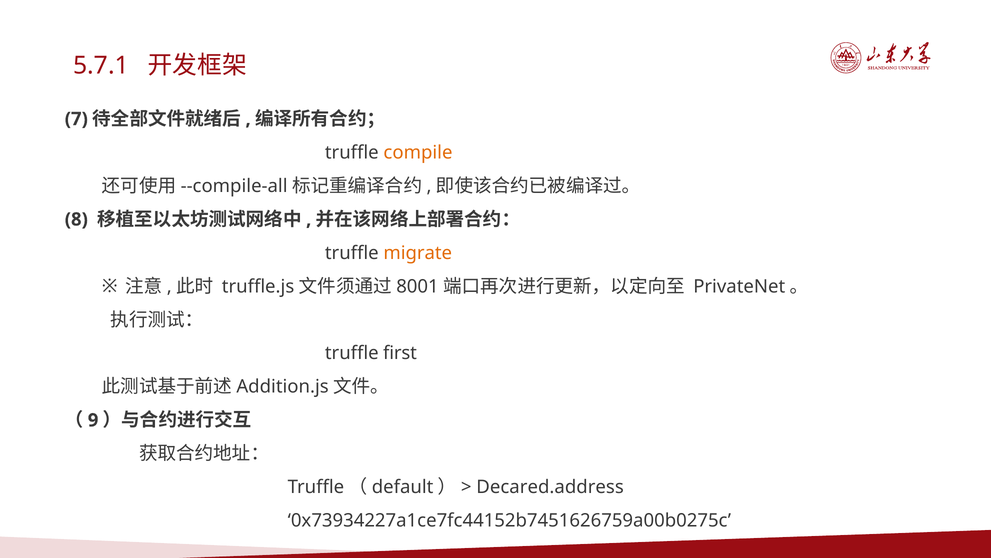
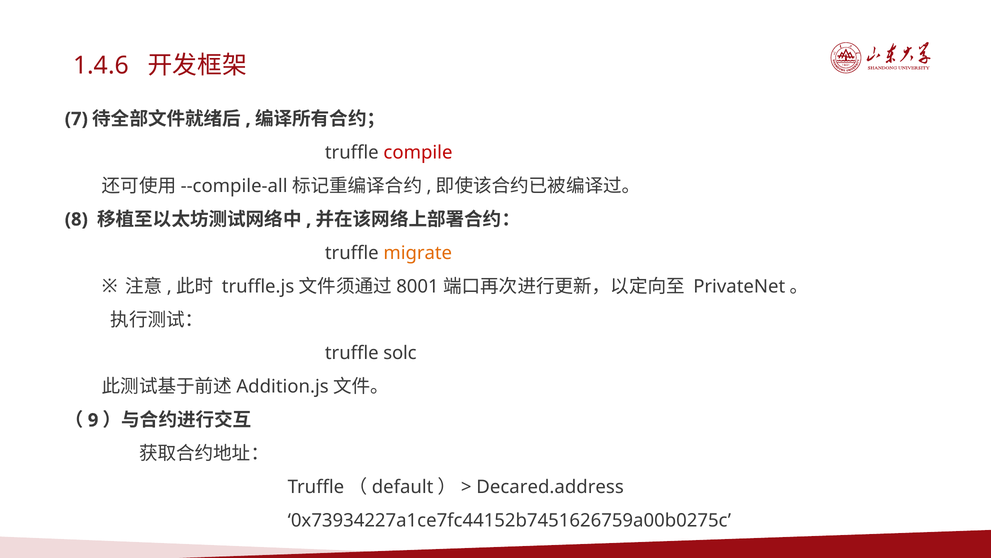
5.7.1: 5.7.1 -> 1.4.6 (101, 65)
compile colour: orange -> red (418, 152)
first: first -> solc (400, 353)
